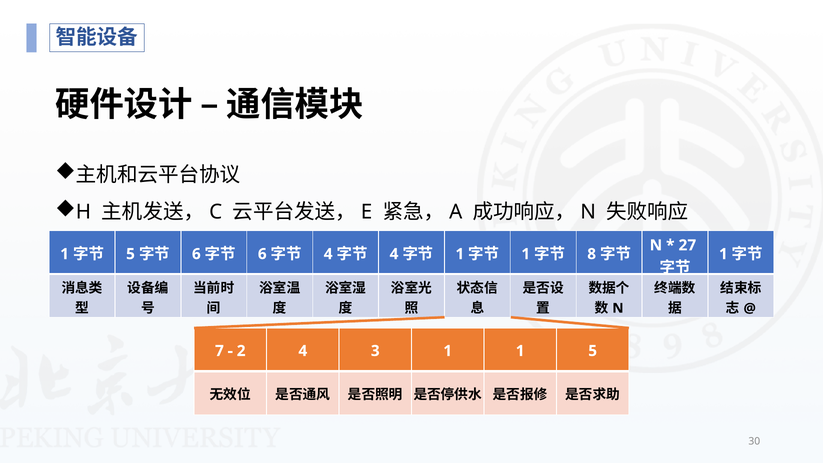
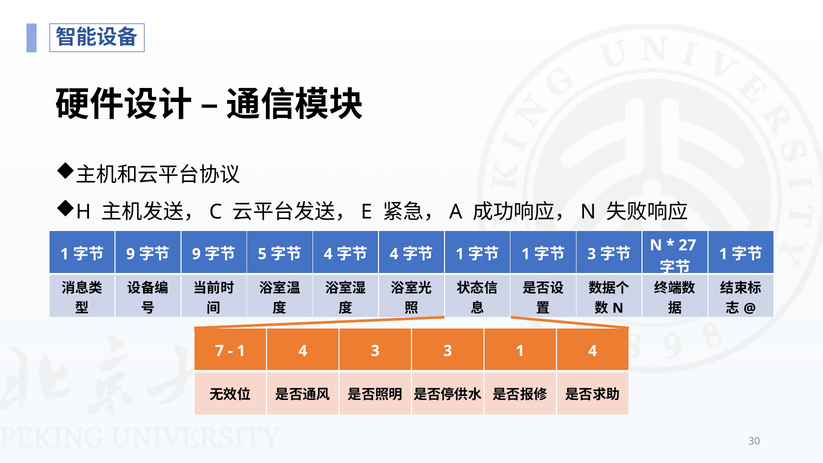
5: 5 -> 9 (130, 254)
6: 6 -> 9 (196, 254)
6: 6 -> 5 (262, 254)
8: 8 -> 3 (592, 254)
2: 2 -> 1 (241, 351)
3 1: 1 -> 3 (448, 351)
5: 5 -> 4 (593, 351)
